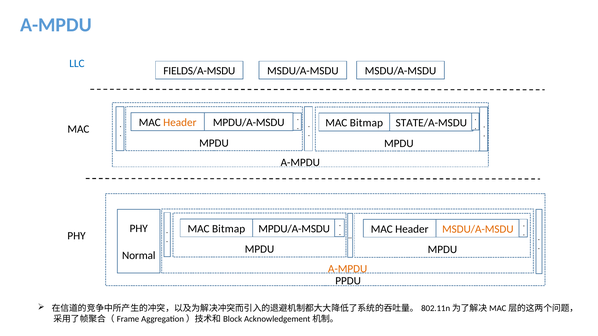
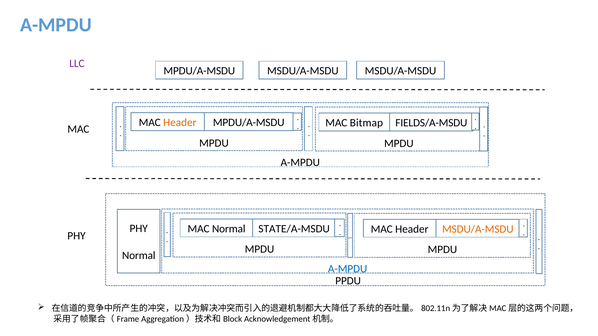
LLC colour: blue -> purple (77, 64)
FIELDS/A-MSDU: FIELDS/A-MSDU -> MPDU/A-MSDU (199, 71)
STATE/A-MSDU: STATE/A-MSDU -> FIELDS/A-MSDU (431, 123)
Bitmap: Bitmap -> Normal (229, 229)
MPDU/A-MSDU: MPDU/A-MSDU -> STATE/A-MSDU (294, 229)
A-MPDU colour: orange -> blue (348, 269)
